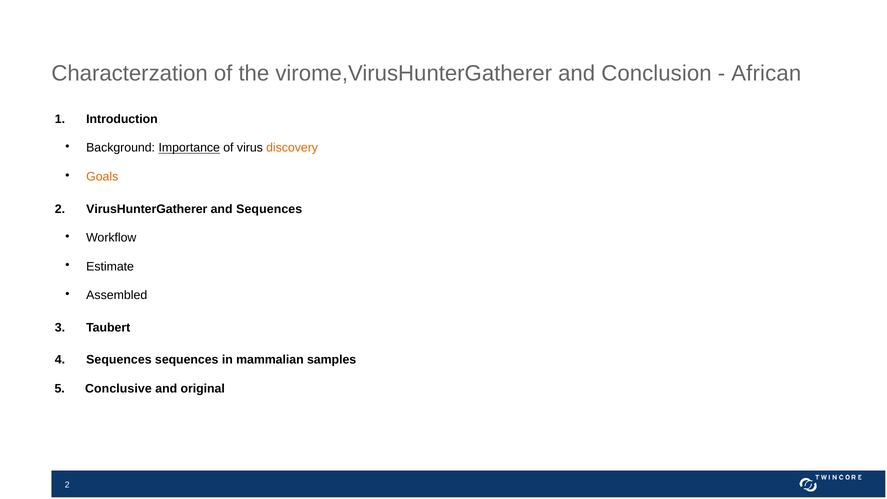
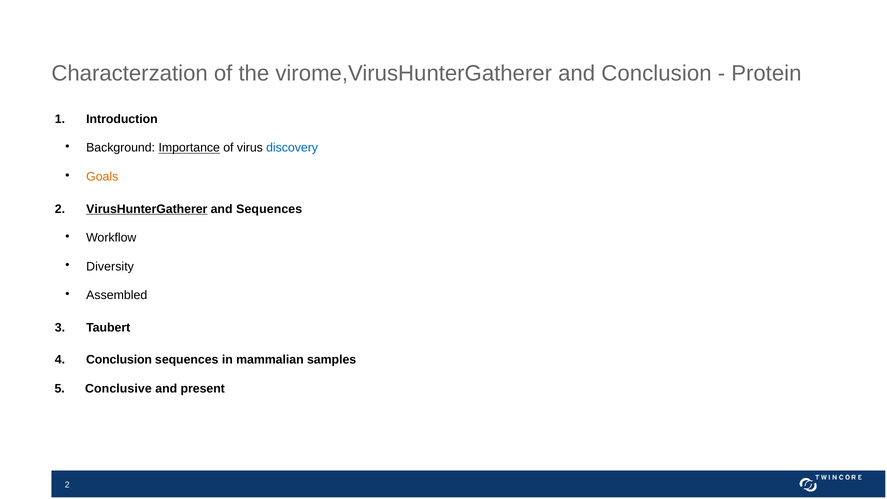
African: African -> Protein (766, 73)
discovery colour: orange -> blue (292, 148)
VirusHunterGatherer underline: none -> present (147, 209)
Estimate: Estimate -> Diversity (110, 267)
Sequences: Sequences -> Conclusion (119, 360)
original: original -> present (203, 389)
